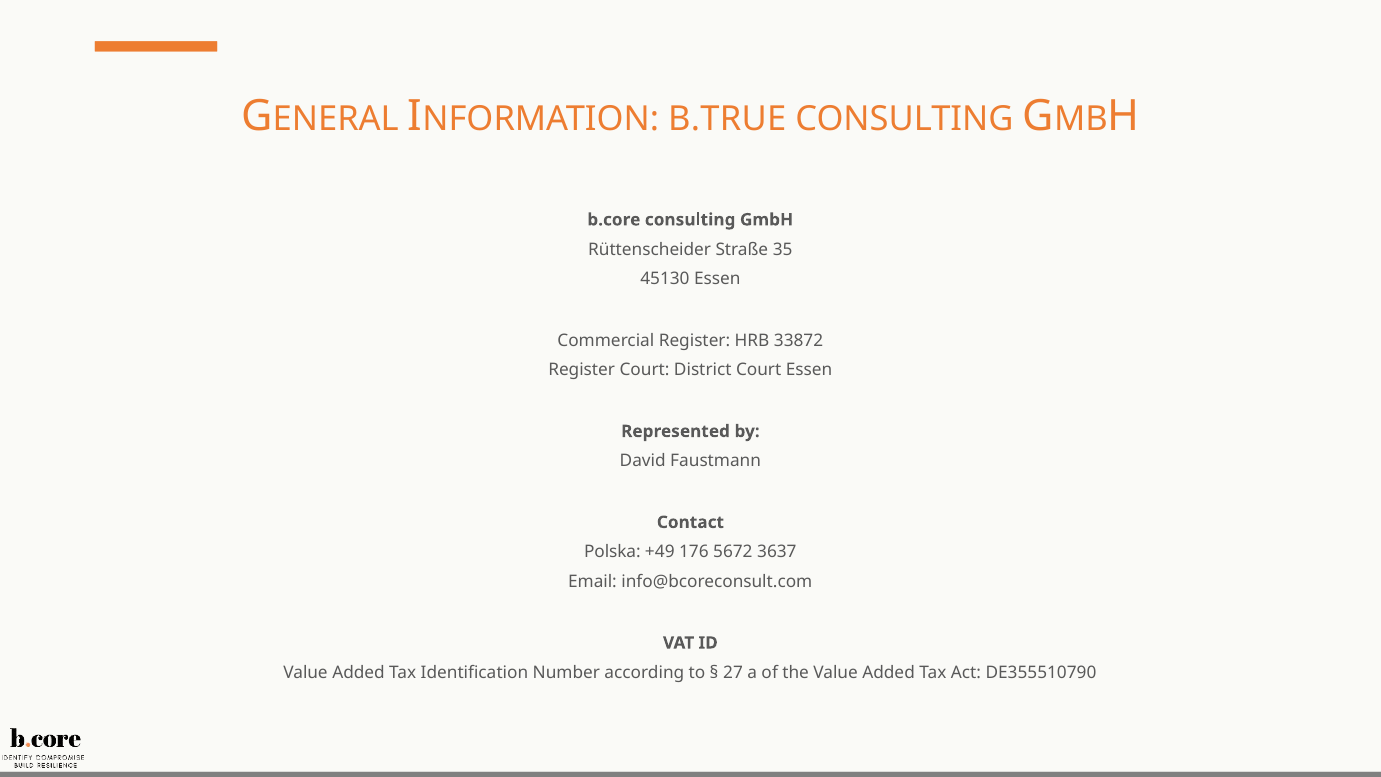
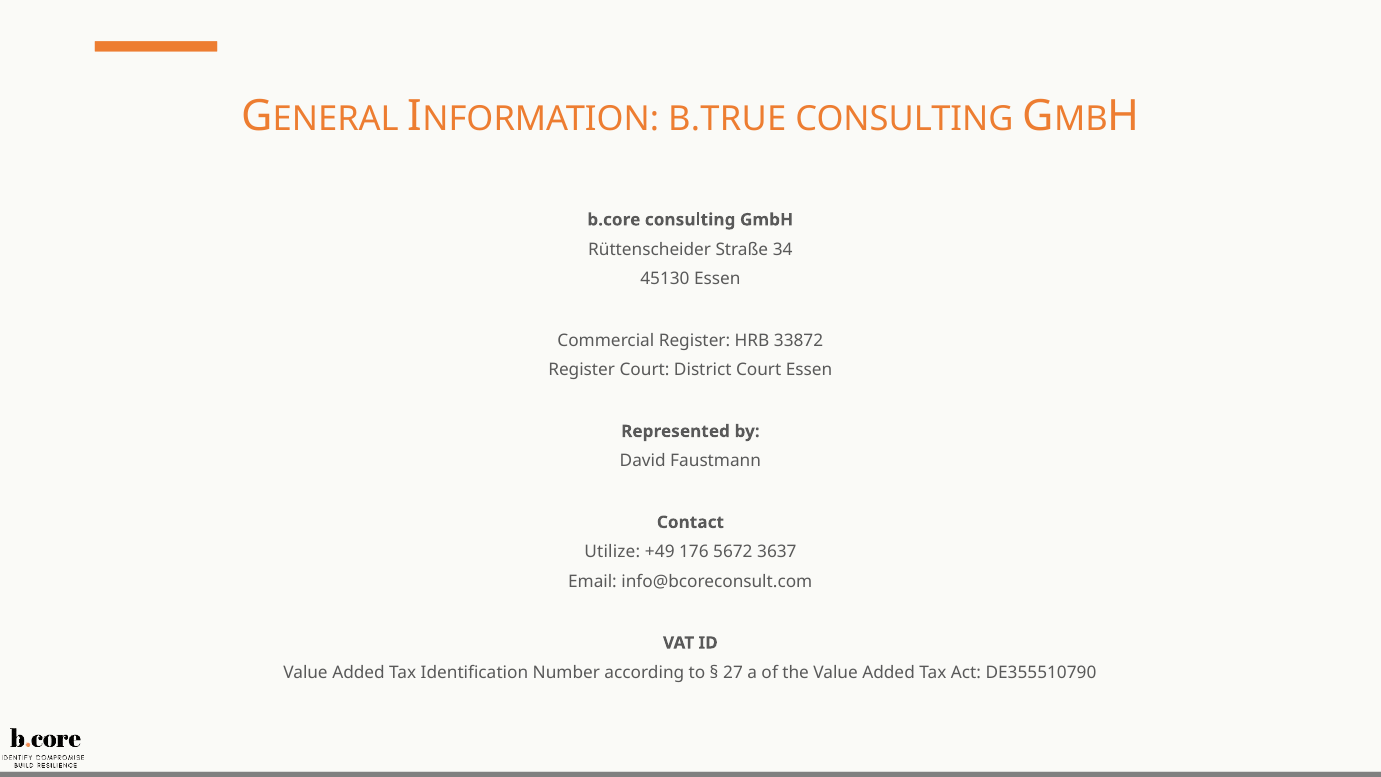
35: 35 -> 34 (783, 249)
Polska: Polska -> Utilize (612, 552)
